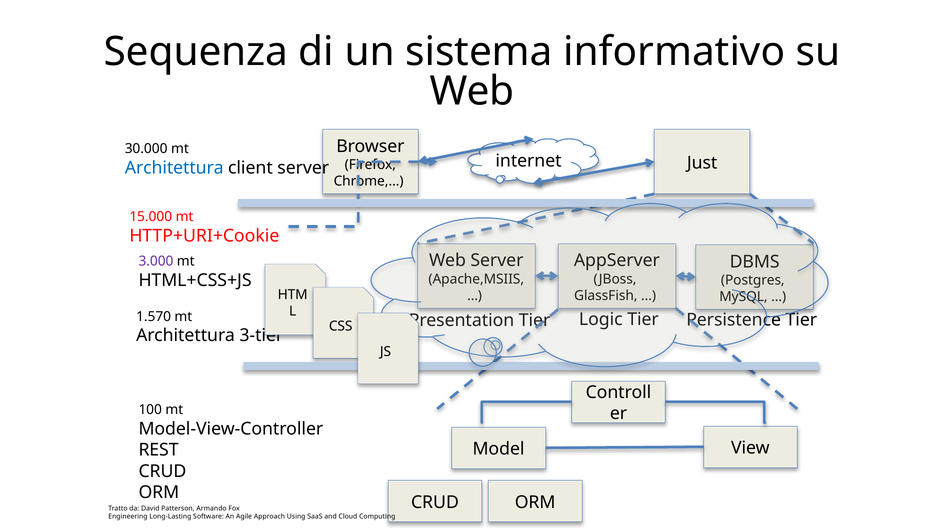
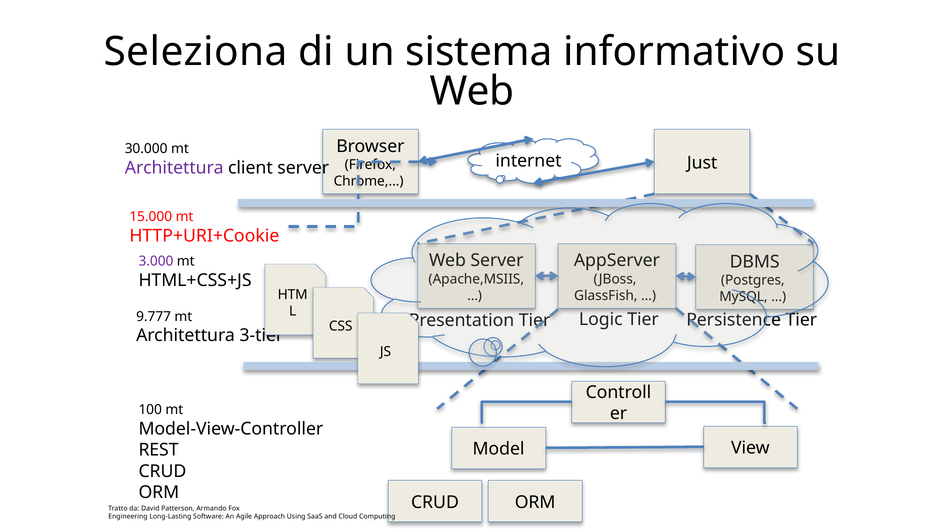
Sequenza: Sequenza -> Seleziona (196, 52)
Architettura colour: blue -> purple (174, 168)
1.570: 1.570 -> 9.777 (154, 316)
